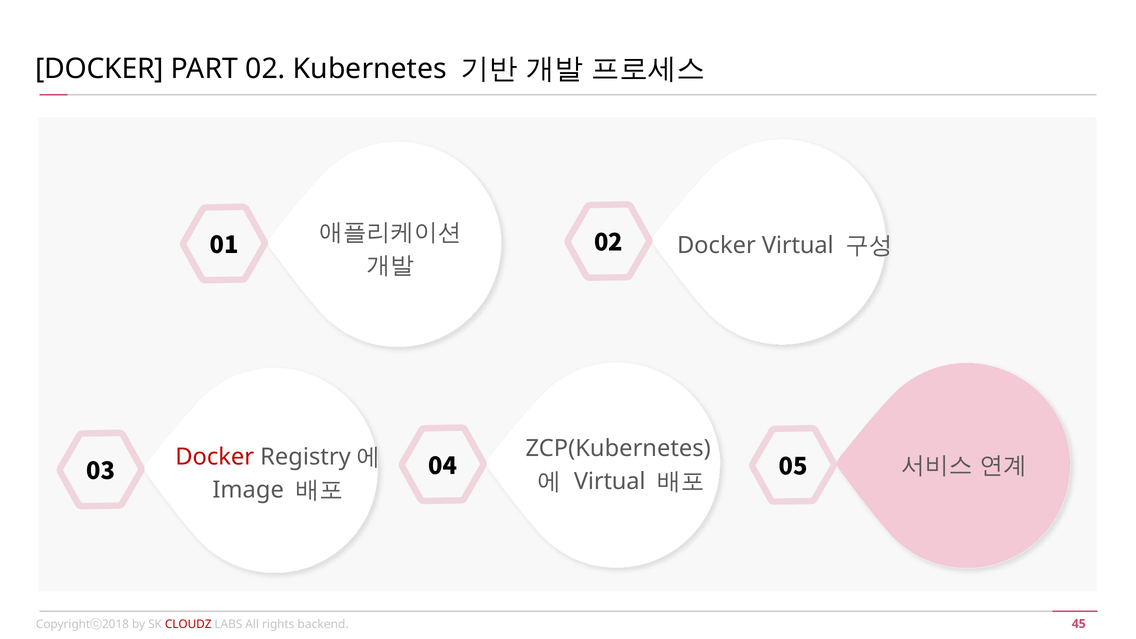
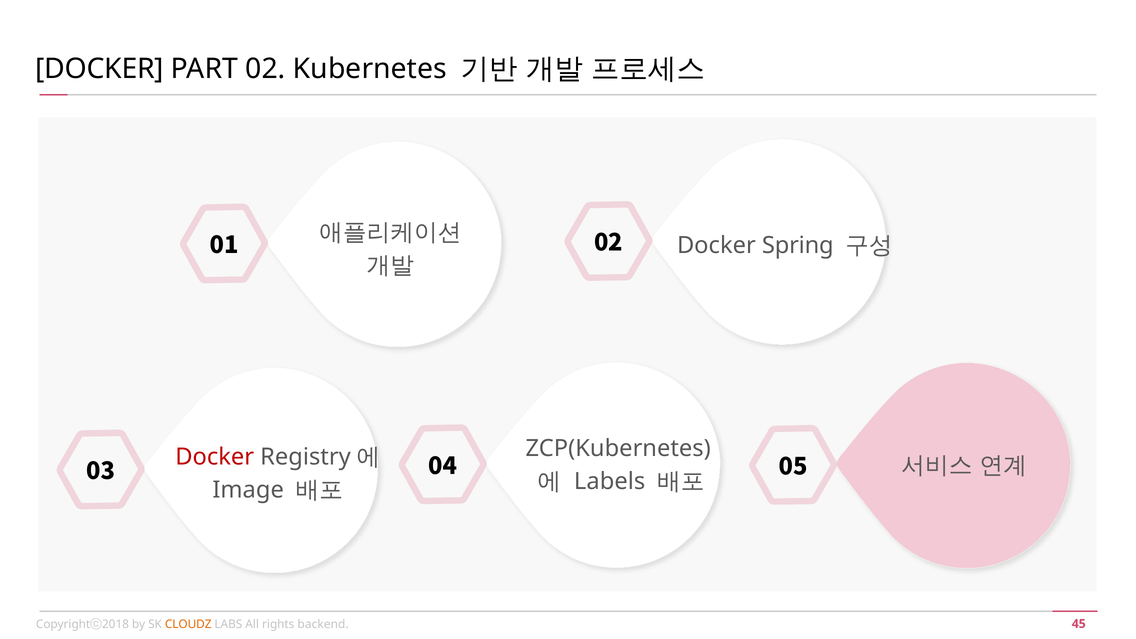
Docker Virtual: Virtual -> Spring (798, 246)
Virtual: Virtual -> Labels (610, 482)
CLOUDZ colour: red -> orange (188, 625)
